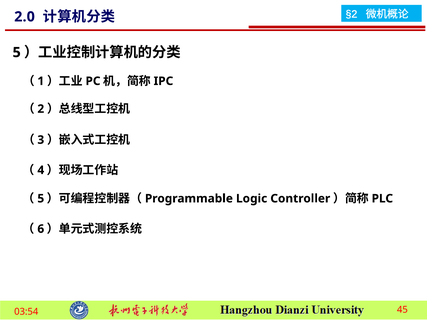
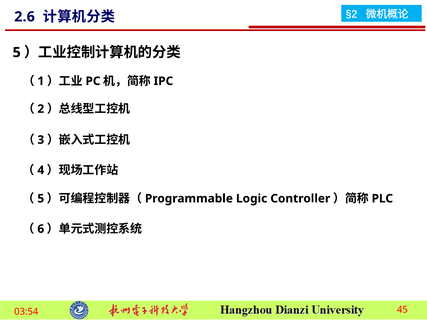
2.0: 2.0 -> 2.6 (25, 17)
